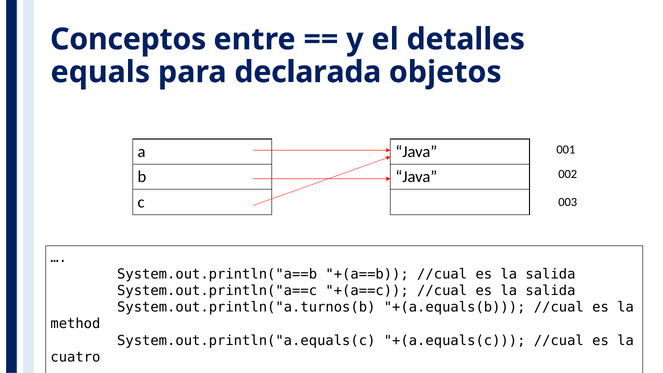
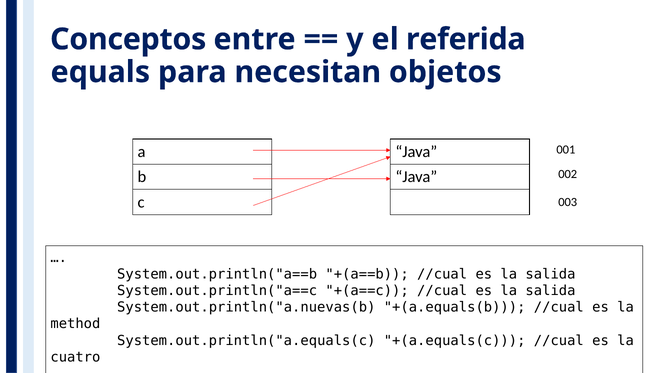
detalles: detalles -> referida (466, 39)
declarada: declarada -> necesitan (308, 72)
System.out.println("a.turnos(b: System.out.println("a.turnos(b -> System.out.println("a.nuevas(b (246, 307)
